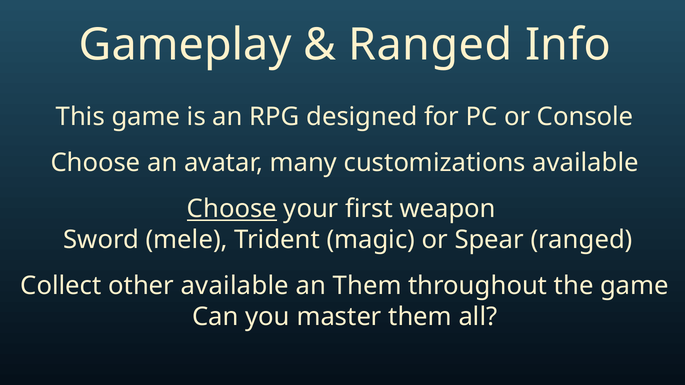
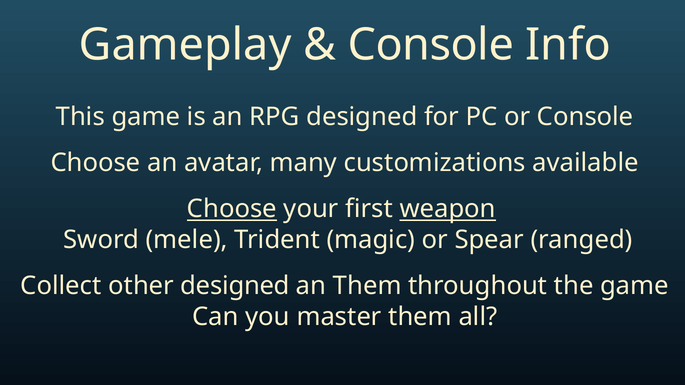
Ranged: Ranged -> Console (431, 45)
weapon underline: none -> present (448, 209)
other available: available -> designed (235, 286)
